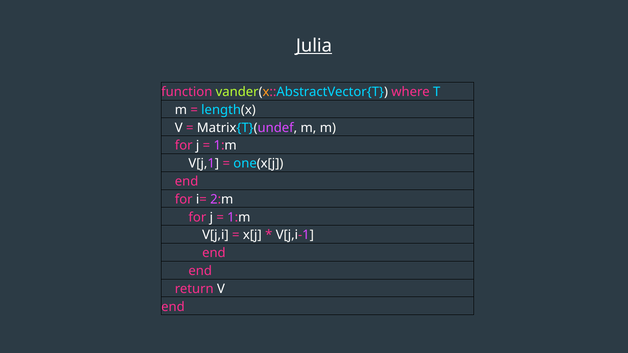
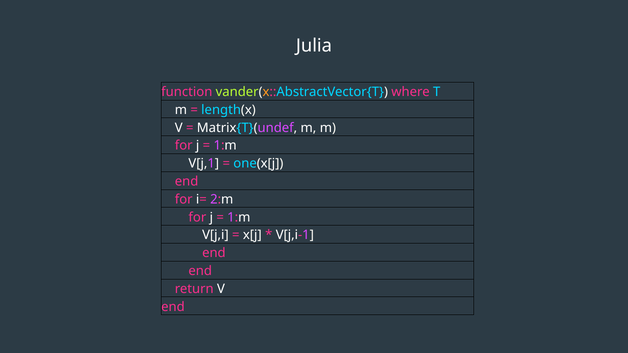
Julia underline: present -> none (314, 46)
